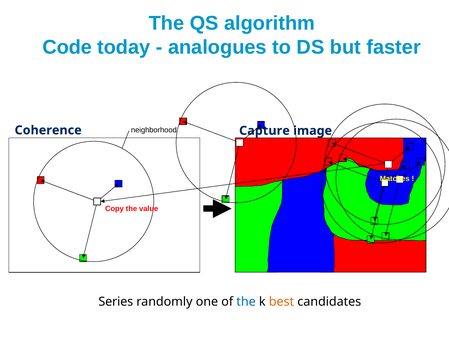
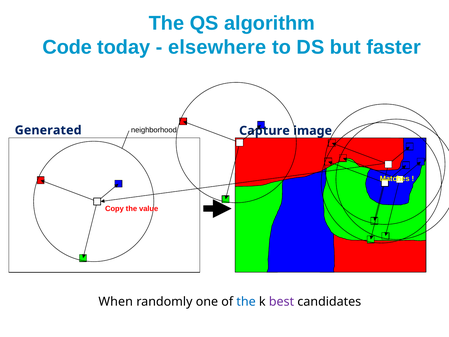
analogues: analogues -> elsewhere (217, 47)
Coherence: Coherence -> Generated (48, 130)
Series: Series -> When (116, 301)
best colour: orange -> purple (282, 301)
